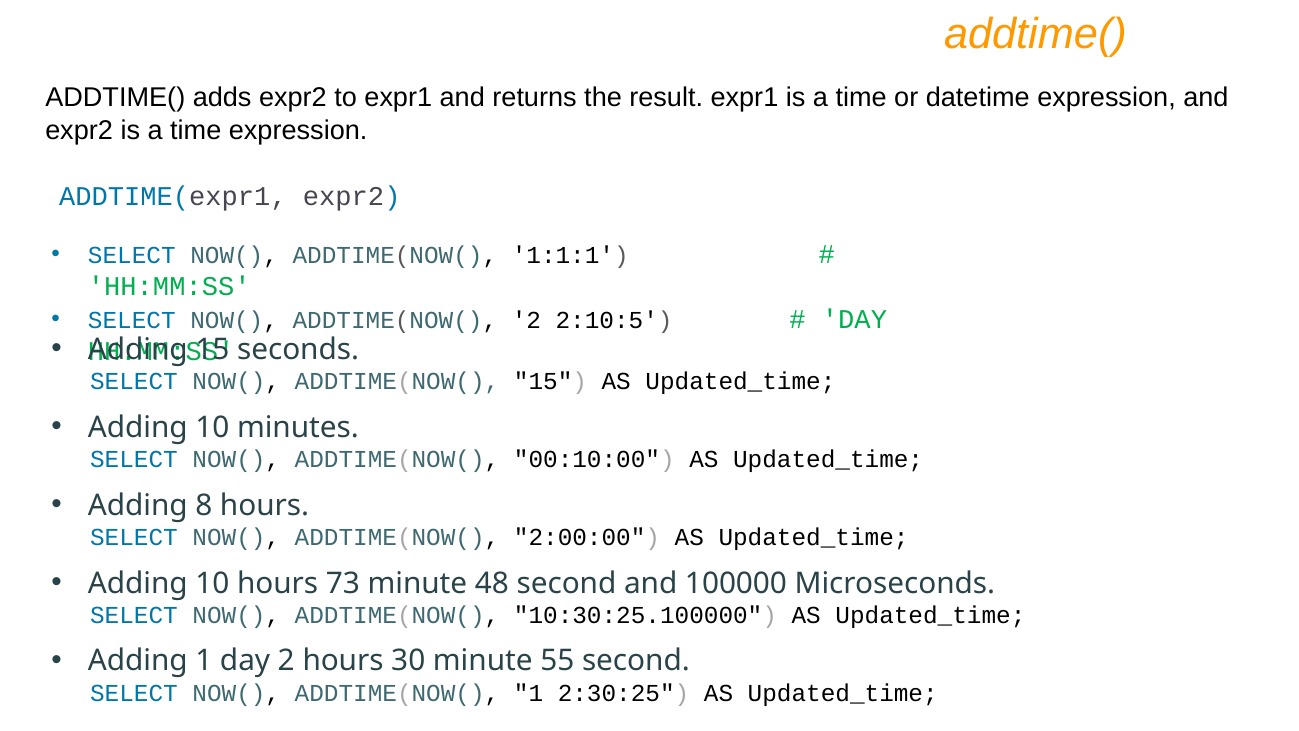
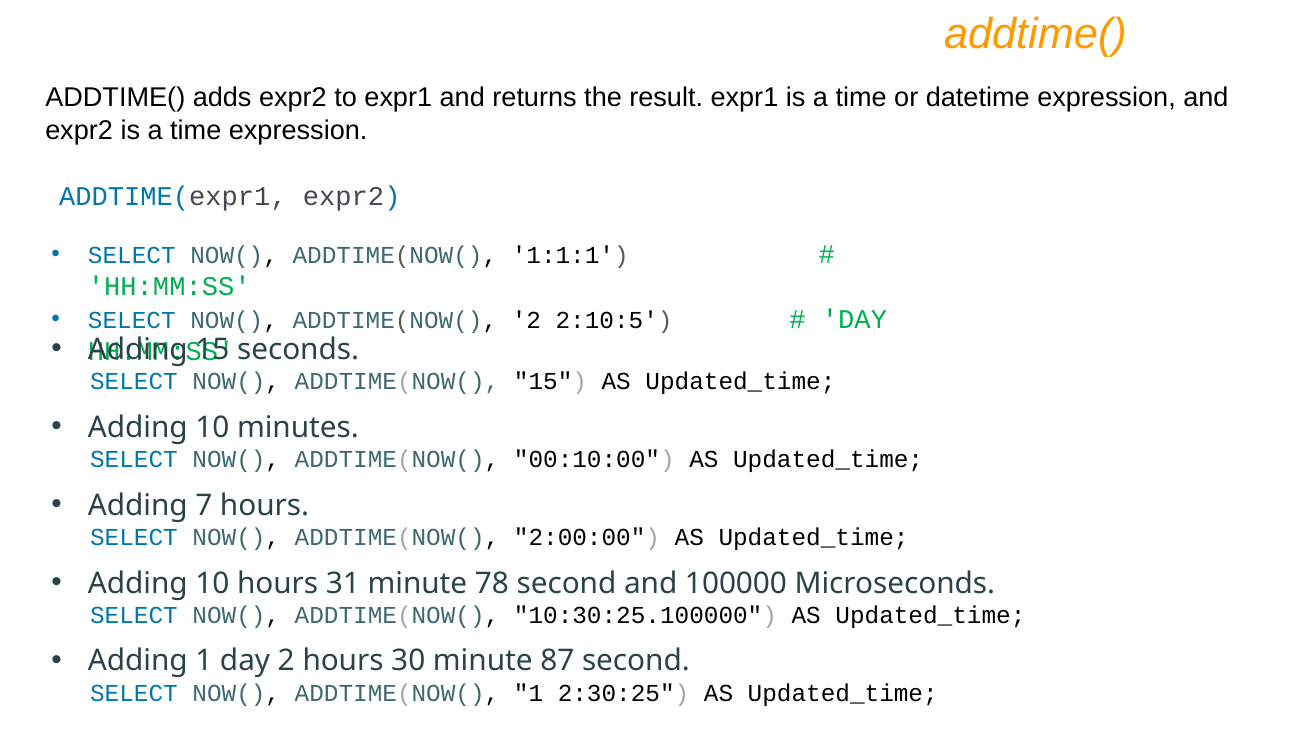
8: 8 -> 7 (204, 505)
73: 73 -> 31 (343, 583)
48: 48 -> 78 (492, 583)
55: 55 -> 87 (557, 661)
